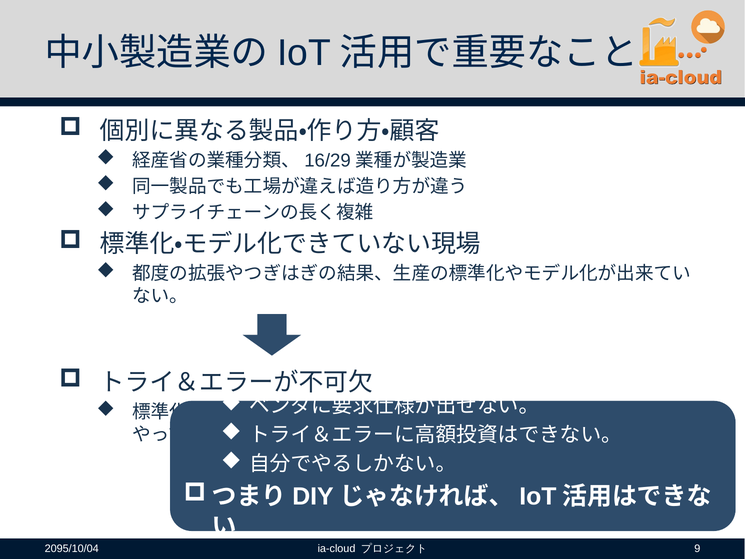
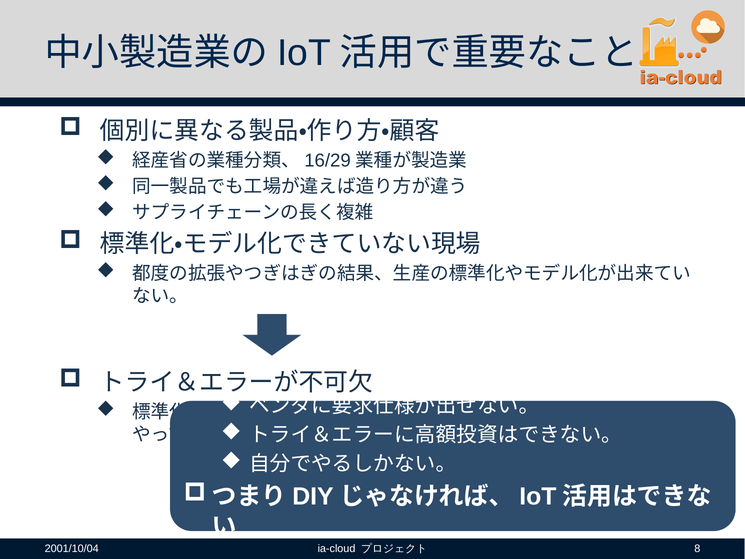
2095/10/04: 2095/10/04 -> 2001/10/04 (72, 549)
9: 9 -> 8 (697, 549)
